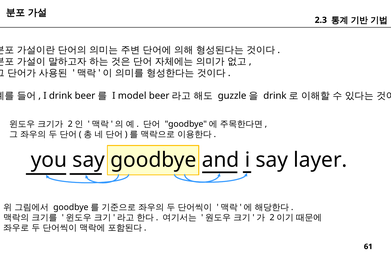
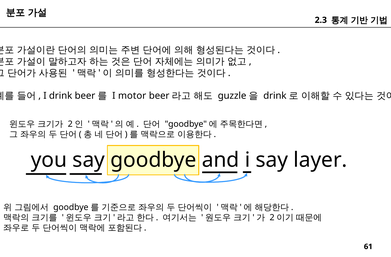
model: model -> motor (132, 96)
